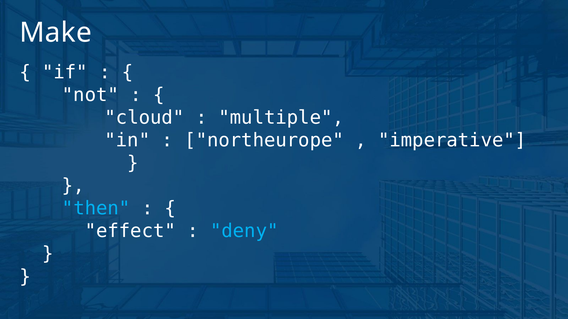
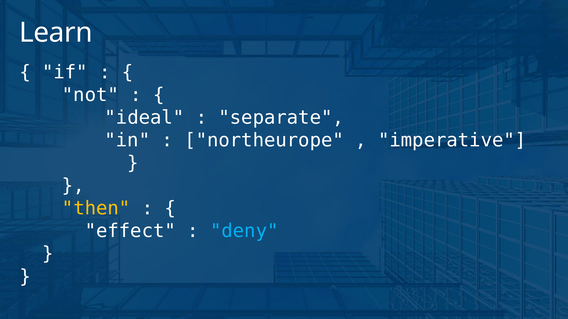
Make: Make -> Learn (56, 33)
cloud: cloud -> ideal (144, 118)
multiple: multiple -> separate (281, 118)
then colour: light blue -> yellow (96, 209)
